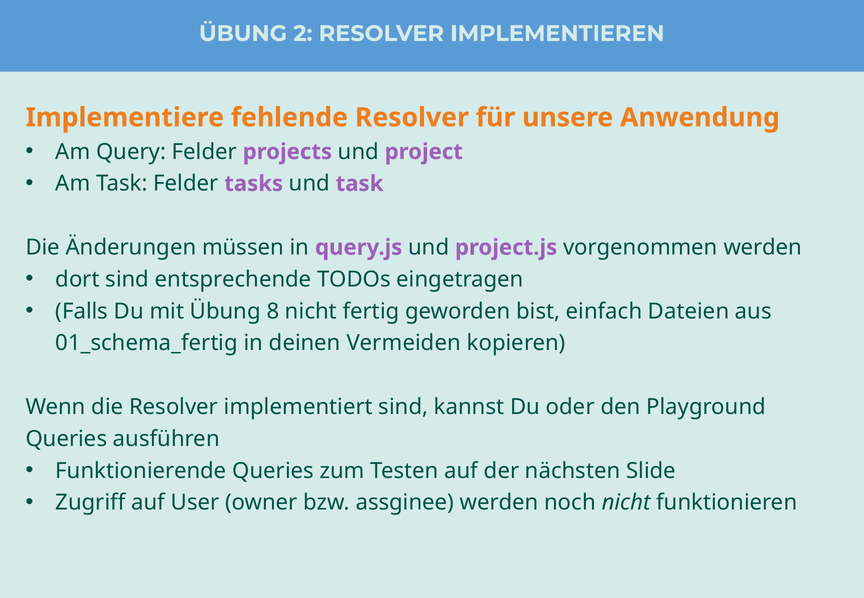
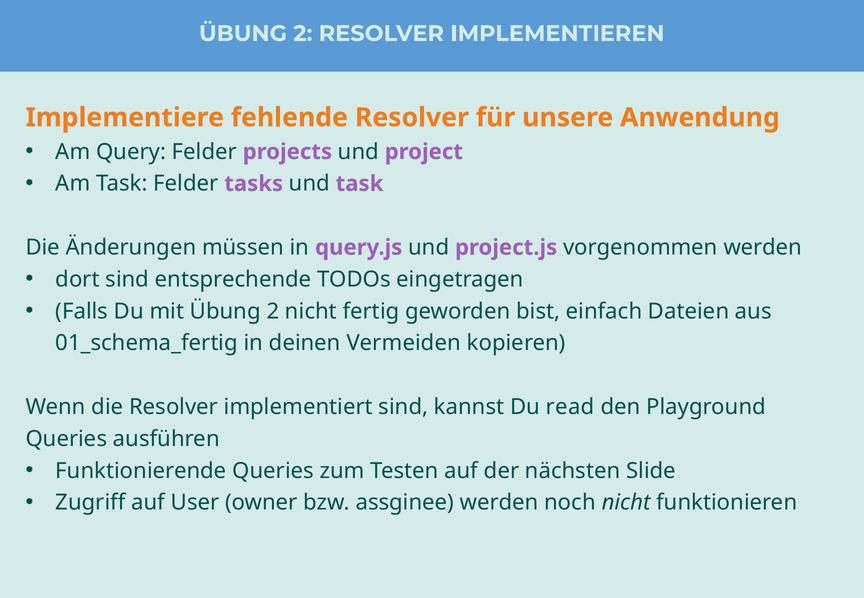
mit Übung 8: 8 -> 2 (273, 311)
oder: oder -> read (570, 407)
